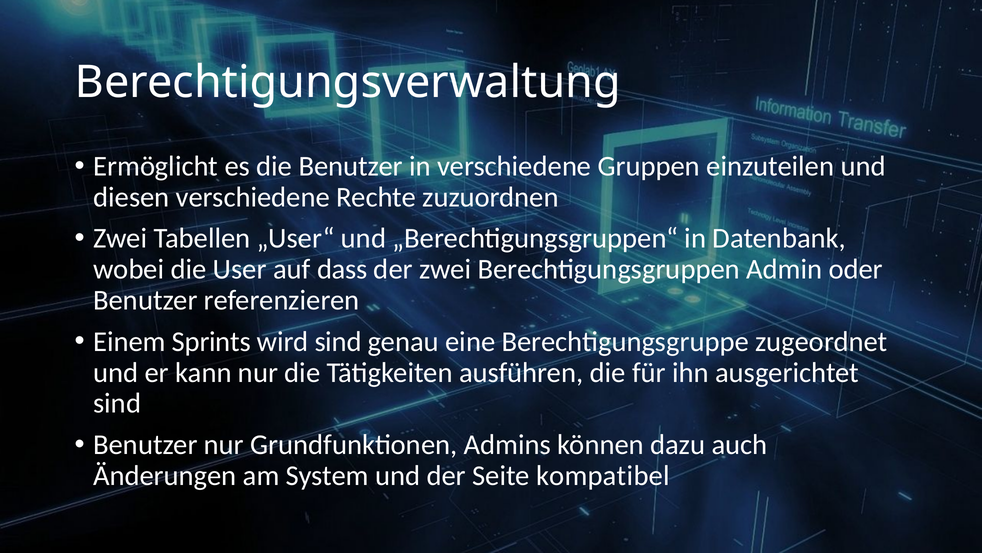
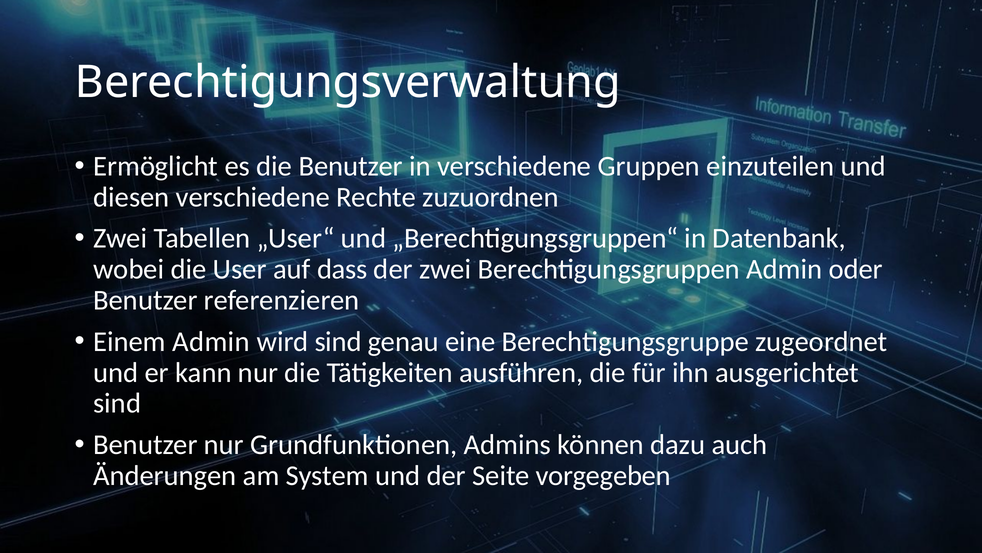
Einem Sprints: Sprints -> Admin (211, 341)
kompatibel: kompatibel -> vorgegeben (603, 475)
